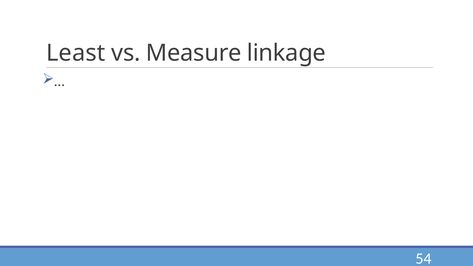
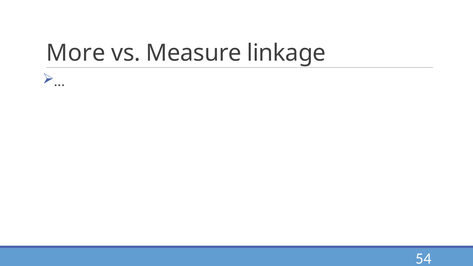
Least: Least -> More (76, 53)
